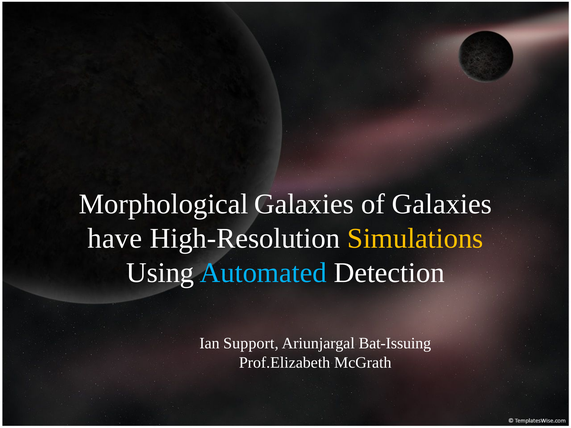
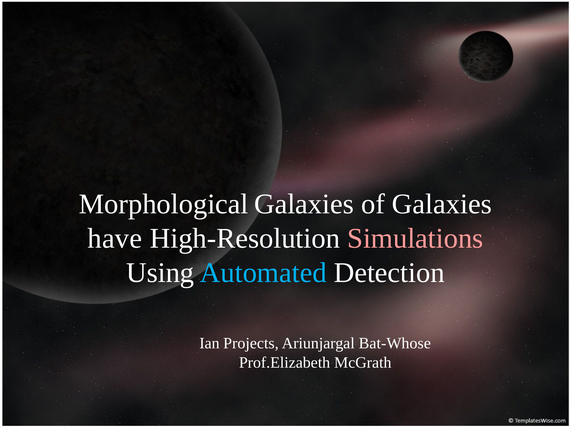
Simulations colour: yellow -> pink (415, 239)
Support: Support -> Projects (251, 344)
Bat-Issuing: Bat-Issuing -> Bat-Whose (395, 344)
